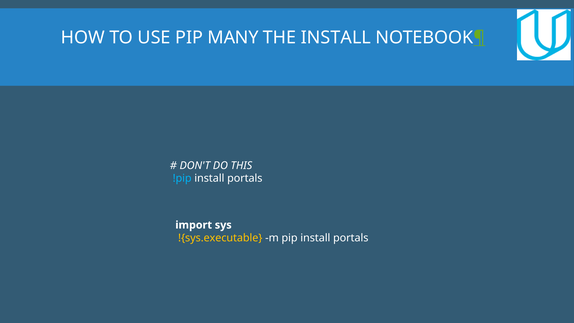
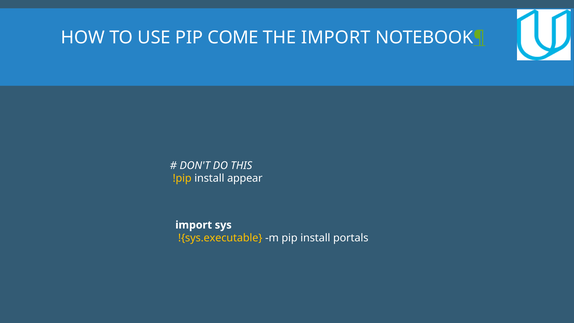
MANY: MANY -> COME (233, 38)
THE INSTALL: INSTALL -> IMPORT (336, 38)
!pip colour: light blue -> yellow (182, 178)
portals: portals -> appear (245, 178)
